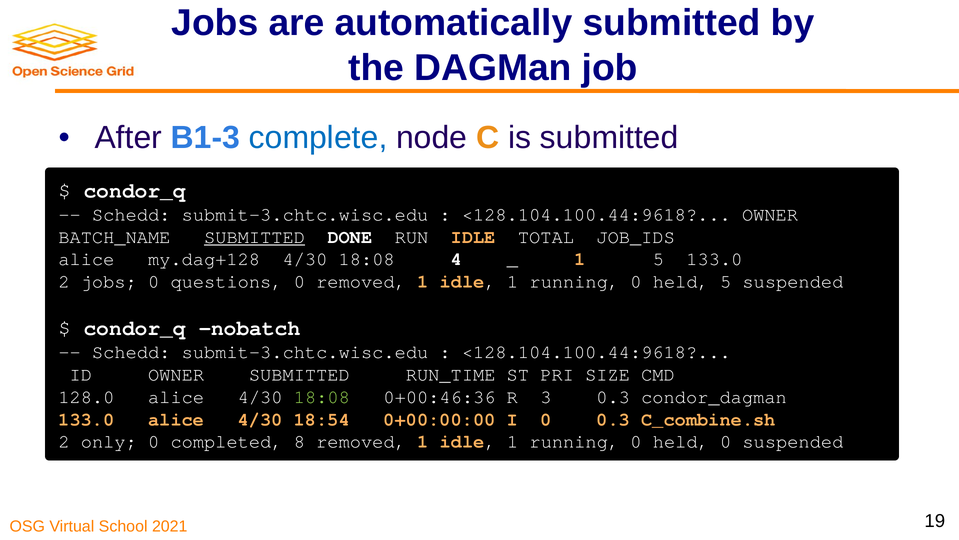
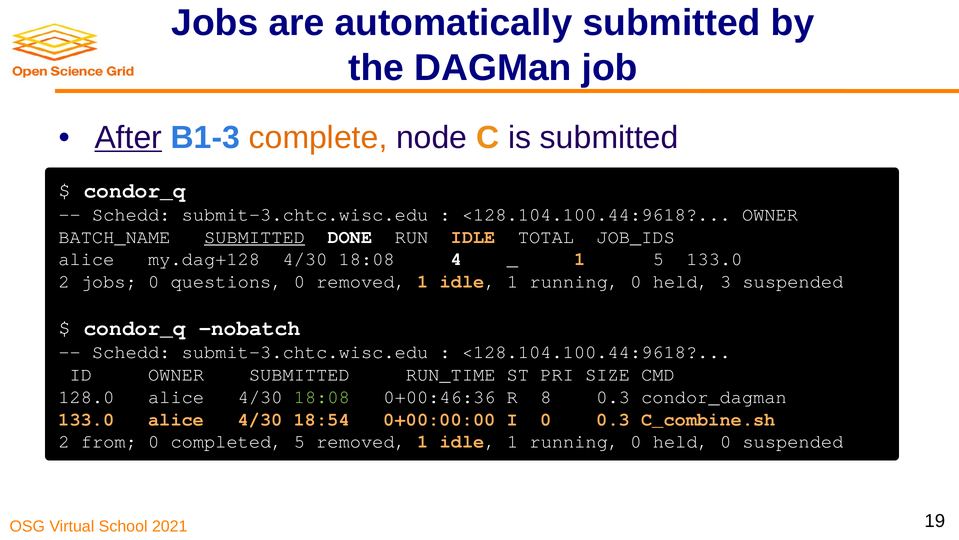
After underline: none -> present (128, 137)
complete colour: blue -> orange (318, 137)
held 5: 5 -> 3 (726, 281)
3: 3 -> 8 (546, 397)
only: only -> from (109, 441)
completed 8: 8 -> 5 (299, 441)
